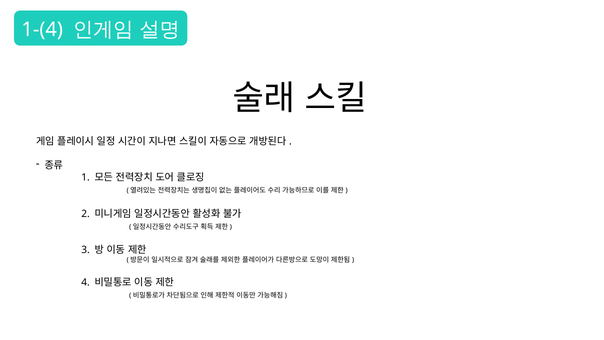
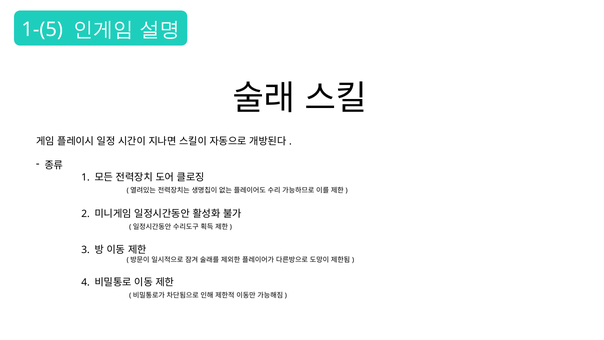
1-(4: 1-(4 -> 1-(5 (42, 29)
